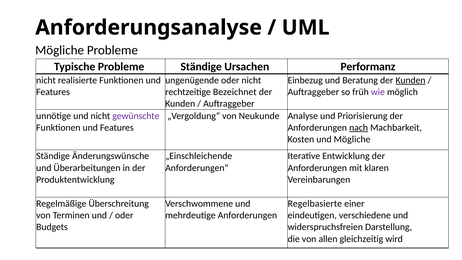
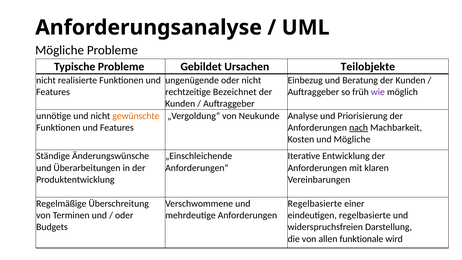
Probleme Ständige: Ständige -> Gebildet (201, 67)
Performanz: Performanz -> Teilobjekte (368, 67)
Kunden underline: present -> none (410, 80)
gewünschte colour: purple -> orange (136, 116)
eindeutigen verschiedene: verschiedene -> regelbasierte (365, 215)
gleichzeitig: gleichzeitig -> funktionale (361, 239)
